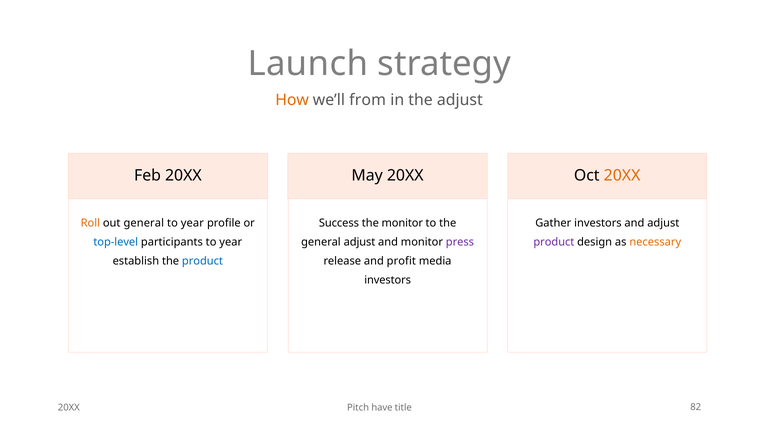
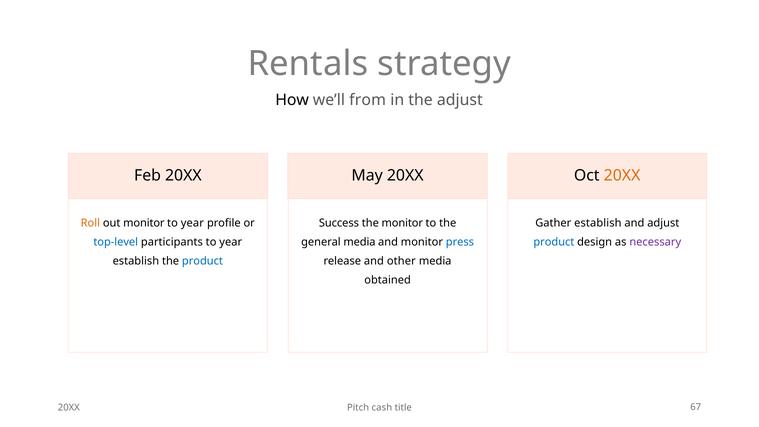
Launch: Launch -> Rentals (308, 64)
How colour: orange -> black (292, 100)
out general: general -> monitor (144, 223)
Gather investors: investors -> establish (598, 223)
general adjust: adjust -> media (360, 242)
press colour: purple -> blue (460, 242)
product colour: purple -> blue (554, 242)
necessary colour: orange -> purple (655, 242)
profit: profit -> other (401, 261)
investors: investors -> obtained (388, 280)
have: have -> cash (382, 408)
82: 82 -> 67 (696, 407)
